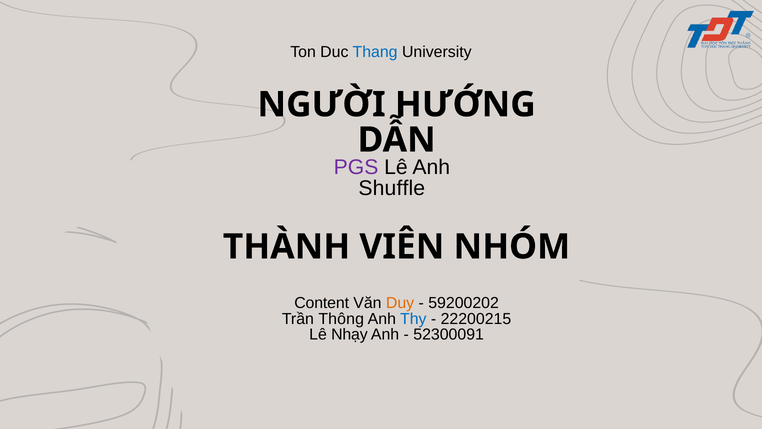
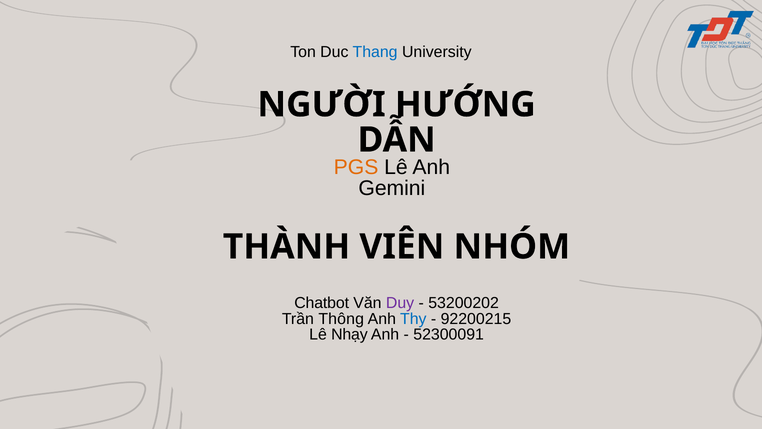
PGS colour: purple -> orange (356, 167)
Shuffle: Shuffle -> Gemini (392, 188)
Content: Content -> Chatbot (322, 303)
Duy colour: orange -> purple (400, 303)
59200202: 59200202 -> 53200202 (464, 303)
22200215: 22200215 -> 92200215 (476, 319)
